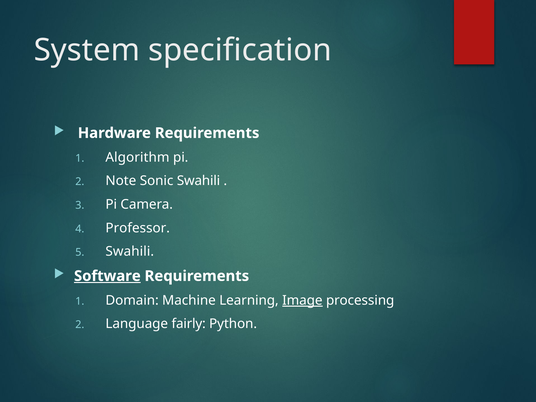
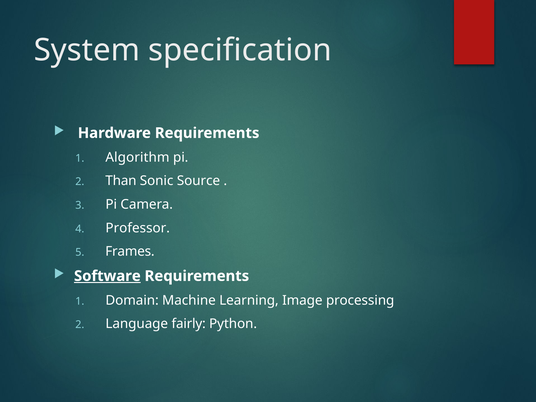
Note: Note -> Than (121, 181)
Sonic Swahili: Swahili -> Source (198, 181)
Swahili: Swahili -> Frames (130, 251)
Image underline: present -> none (302, 300)
